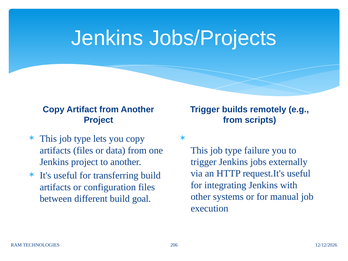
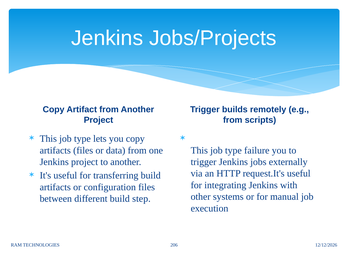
goal: goal -> step (141, 199)
